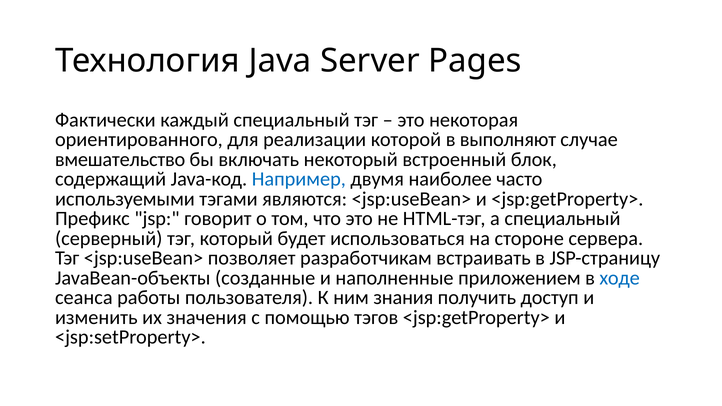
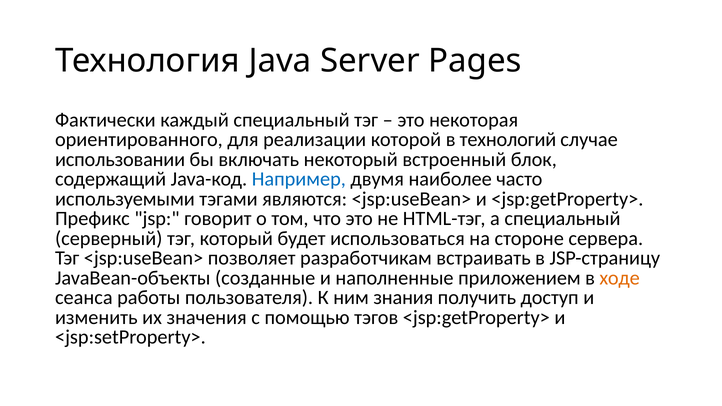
выполняют: выполняют -> технологий (508, 140)
вмешательство: вмешательство -> использовании (120, 159)
ходе colour: blue -> orange (620, 278)
